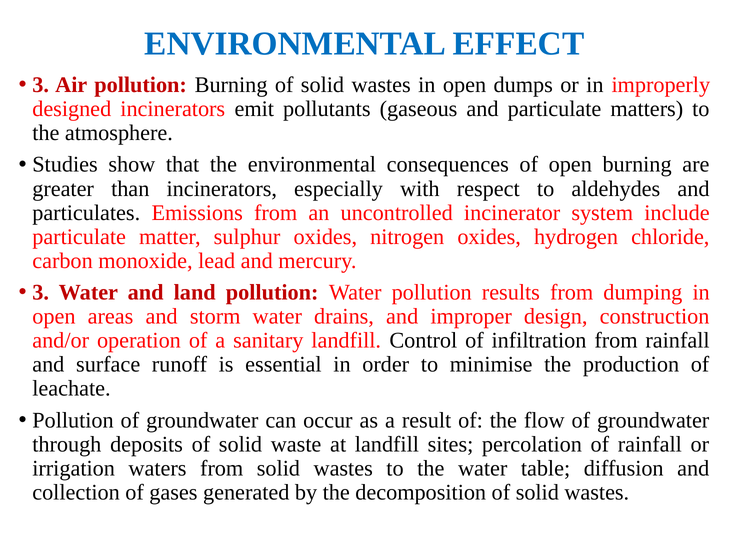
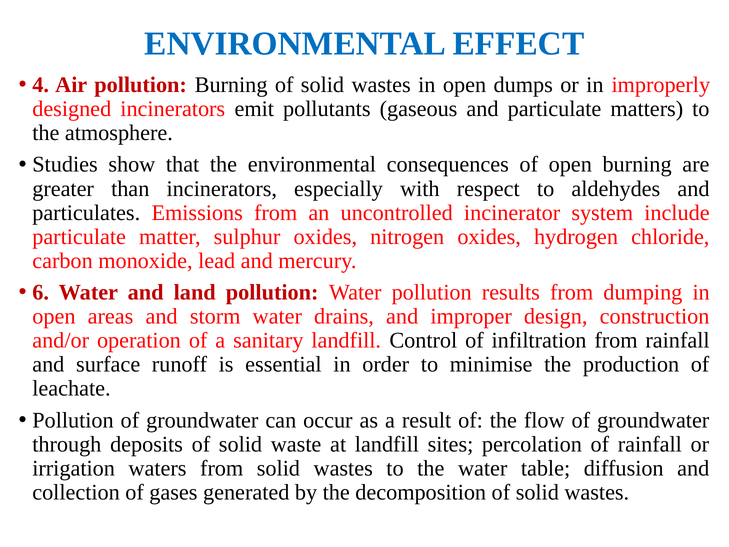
3: 3 -> 4 (41, 85)
3: 3 -> 6 (41, 292)
